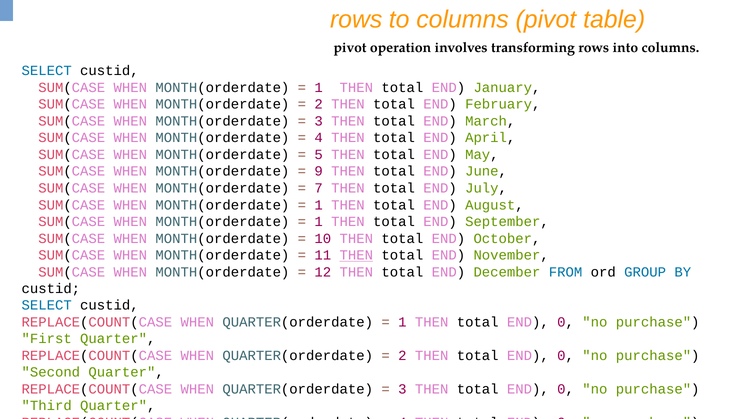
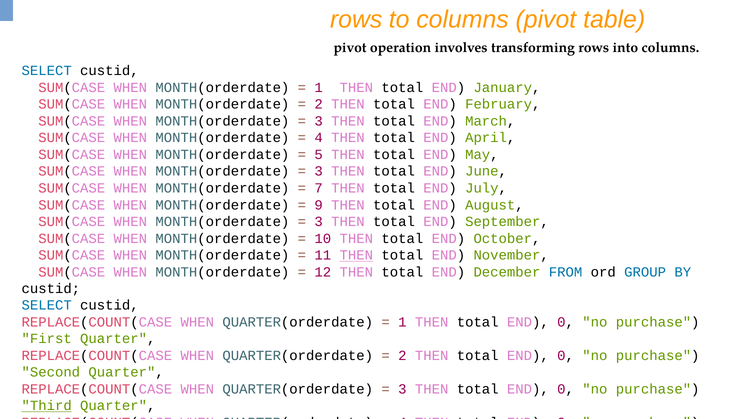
9: 9 -> 3 (319, 171)
1: 1 -> 9 (319, 205)
1: 1 -> 3 (319, 221)
Third underline: none -> present (47, 405)
